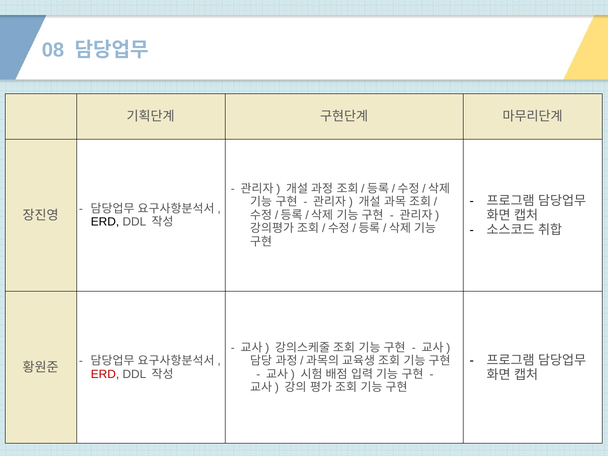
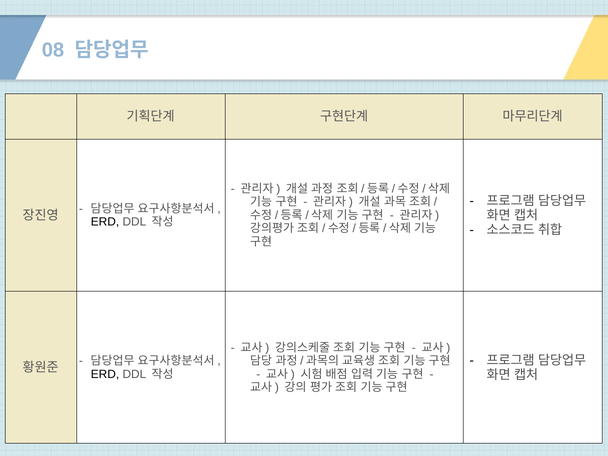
ERD colour: red -> black (105, 374)
